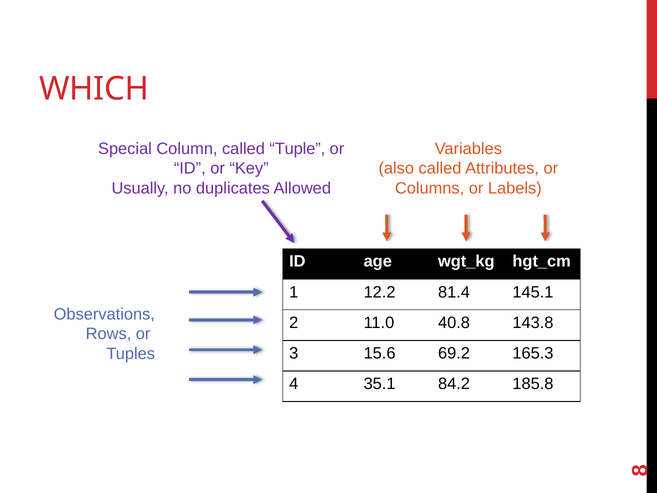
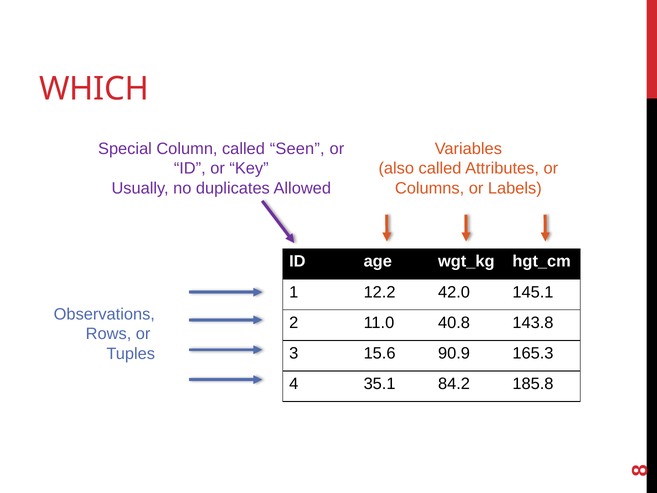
Tuple: Tuple -> Seen (297, 149)
81.4: 81.4 -> 42.0 (454, 292)
69.2: 69.2 -> 90.9 (454, 353)
